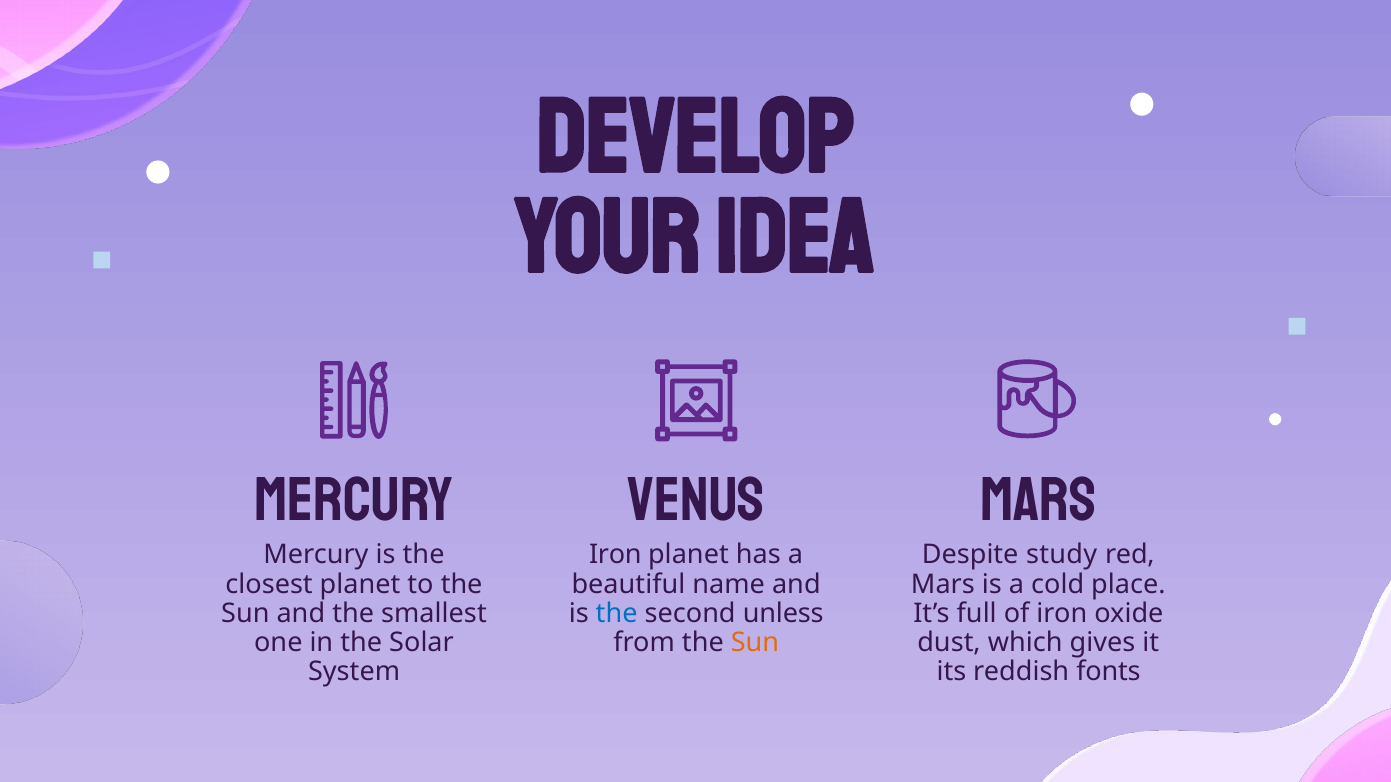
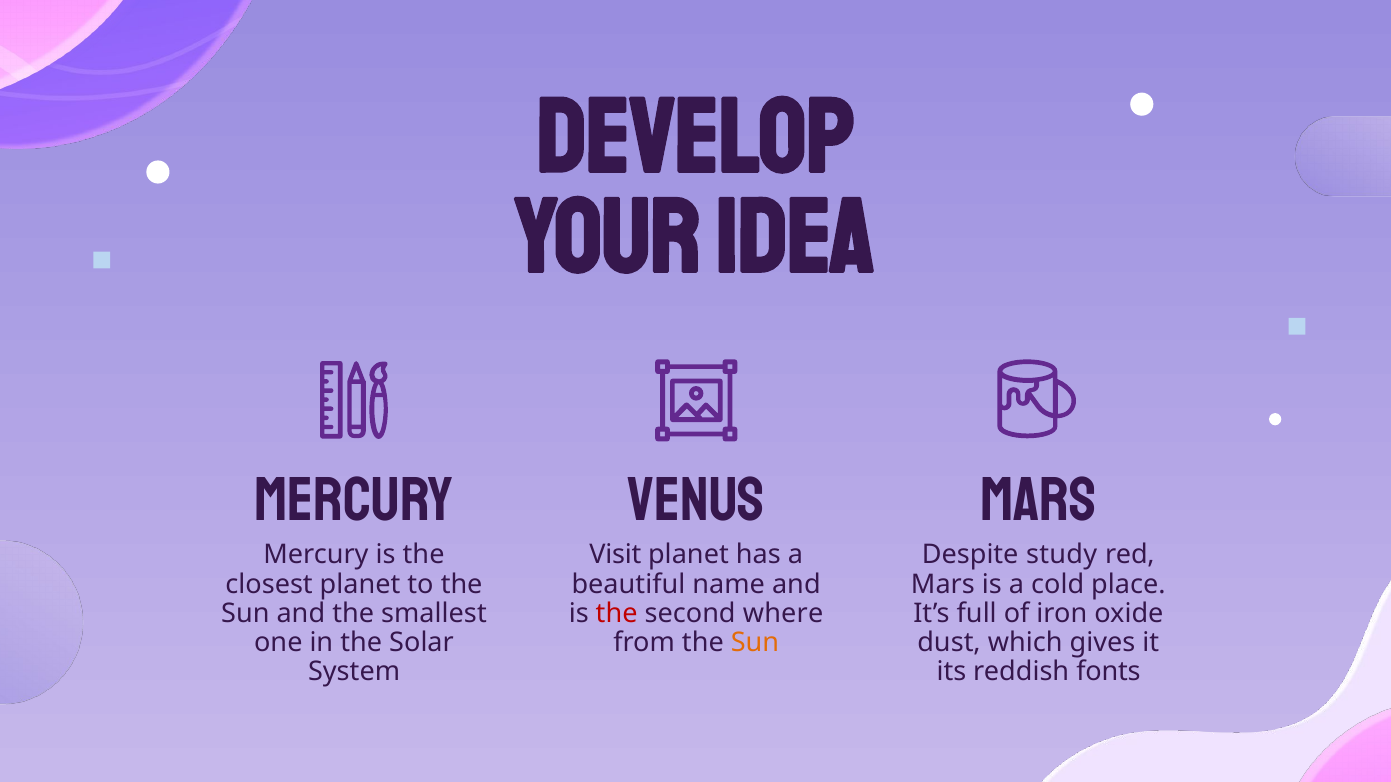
Iron: Iron -> Visit (615, 555)
the colour: blue -> red (617, 614)
unless: unless -> where (783, 614)
